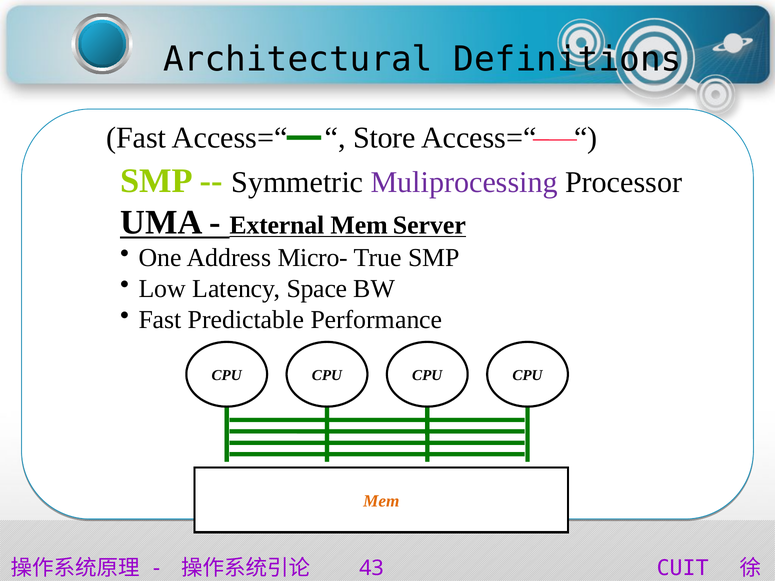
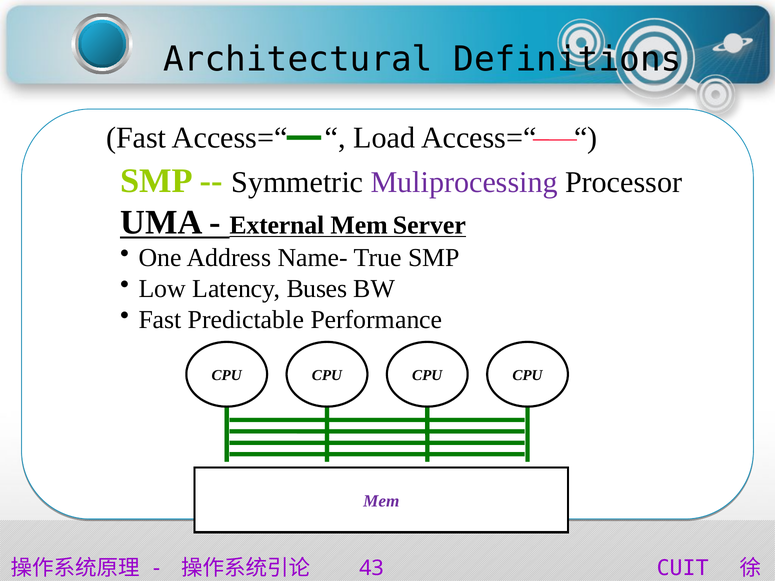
Store: Store -> Load (384, 138)
Micro-: Micro- -> Name- (313, 258)
Space: Space -> Buses (317, 289)
Mem colour: orange -> purple (381, 501)
